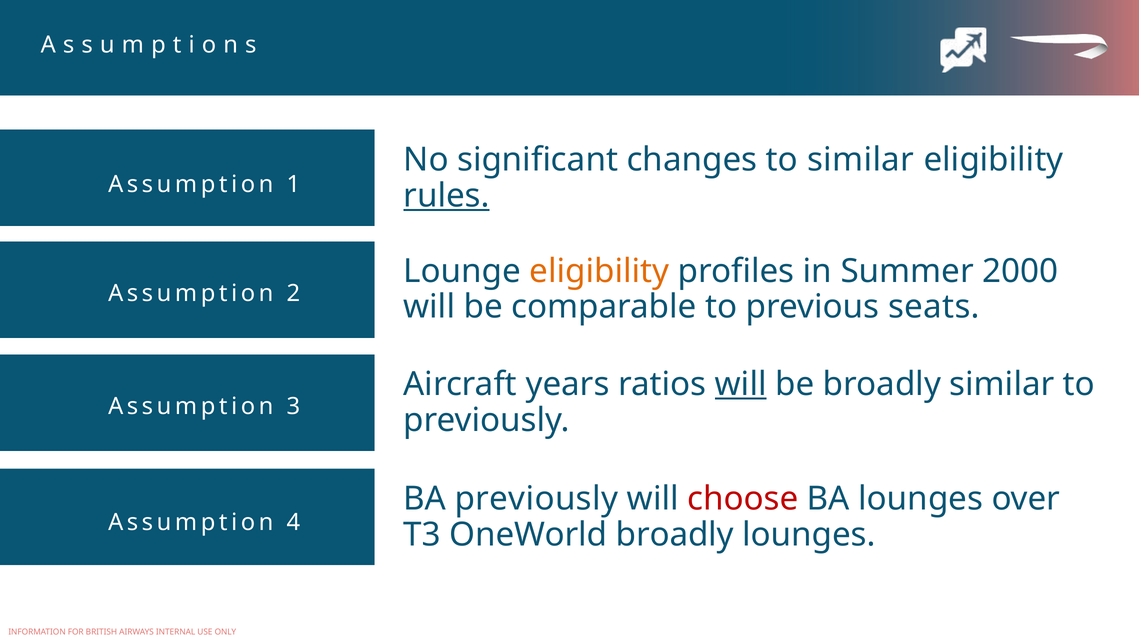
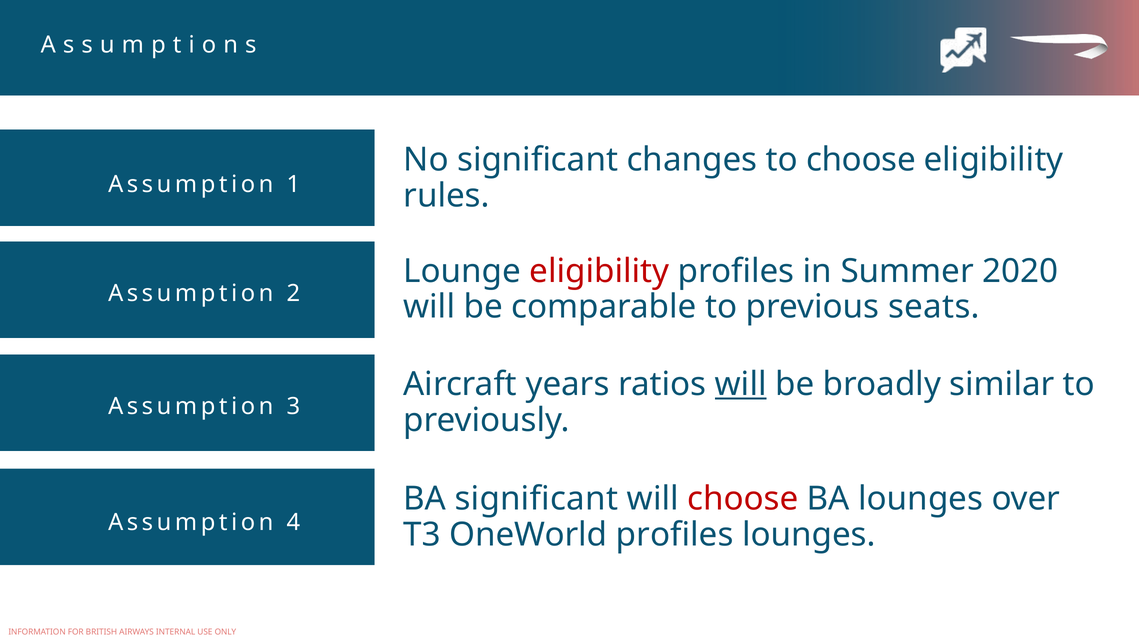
to similar: similar -> choose (861, 160)
rules underline: present -> none (446, 196)
eligibility colour: orange -> red (599, 271)
2000: 2000 -> 2020 (1020, 271)
BA previously: previously -> significant (536, 498)
OneWorld broadly: broadly -> profiles (675, 534)
